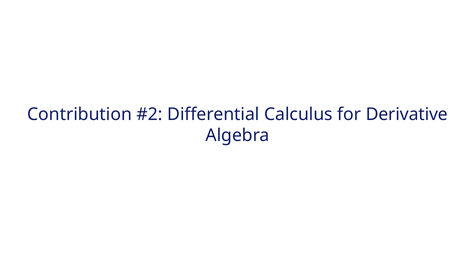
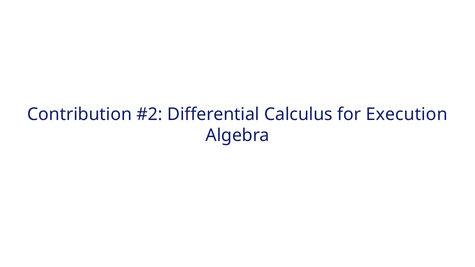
Derivative: Derivative -> Execution (407, 114)
